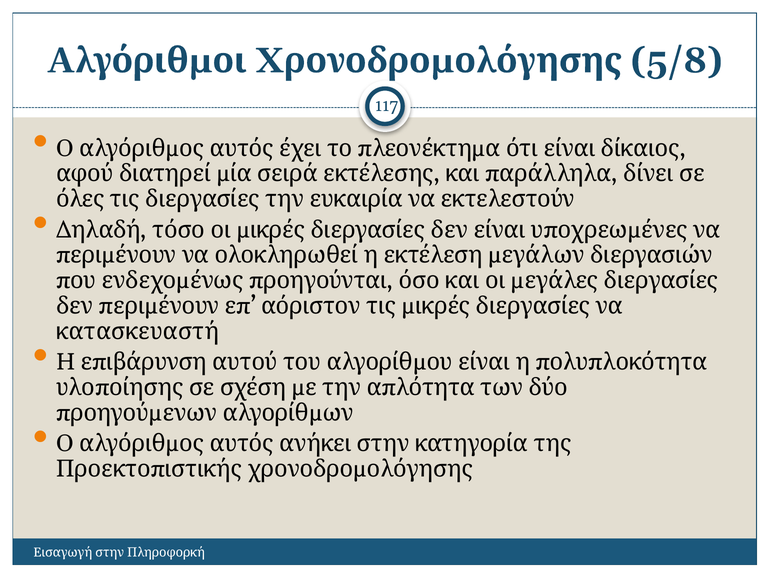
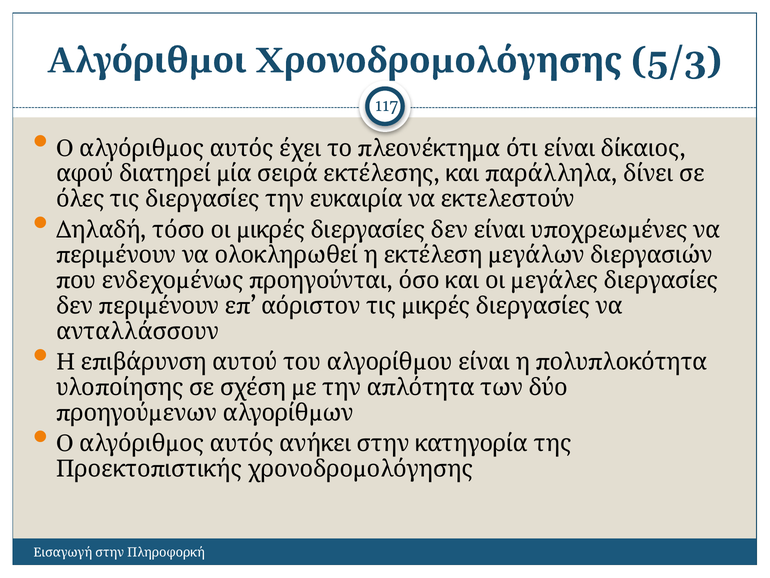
5/8: 5/8 -> 5/3 (677, 61)
κατασκευαστή: κατασκευαστή -> ανταλλάσσουν (138, 331)
